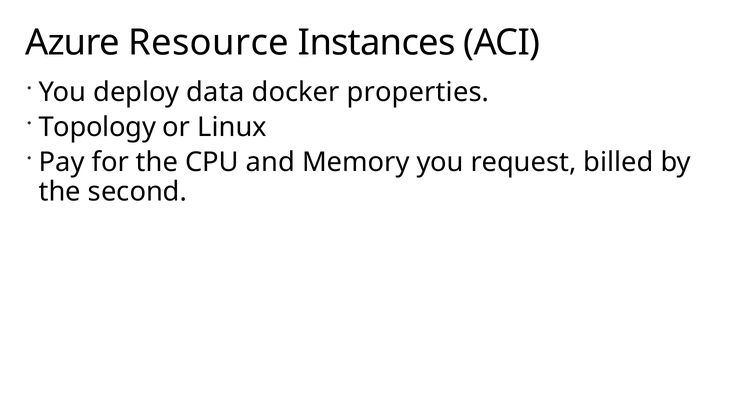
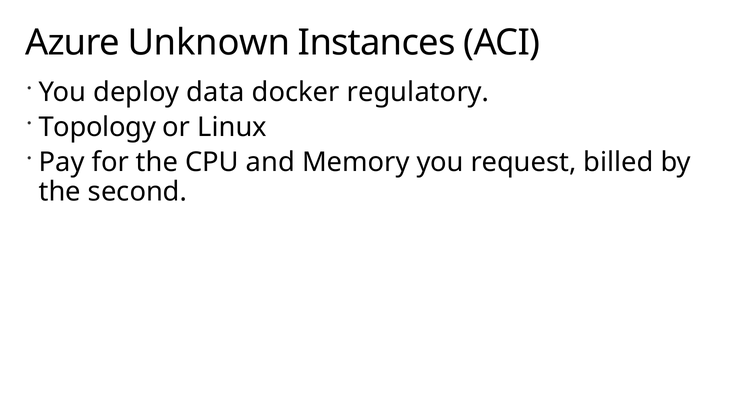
Resource: Resource -> Unknown (209, 43)
properties: properties -> regulatory (418, 92)
